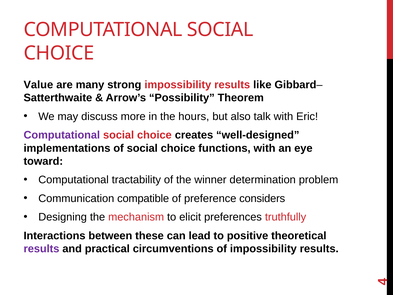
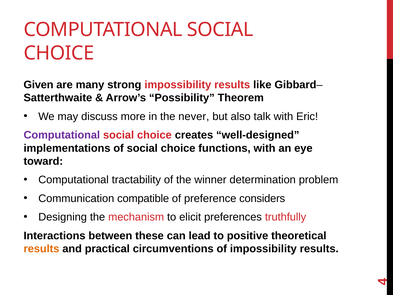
Value: Value -> Given (38, 85)
hours: hours -> never (194, 116)
results colour: purple -> orange (41, 249)
